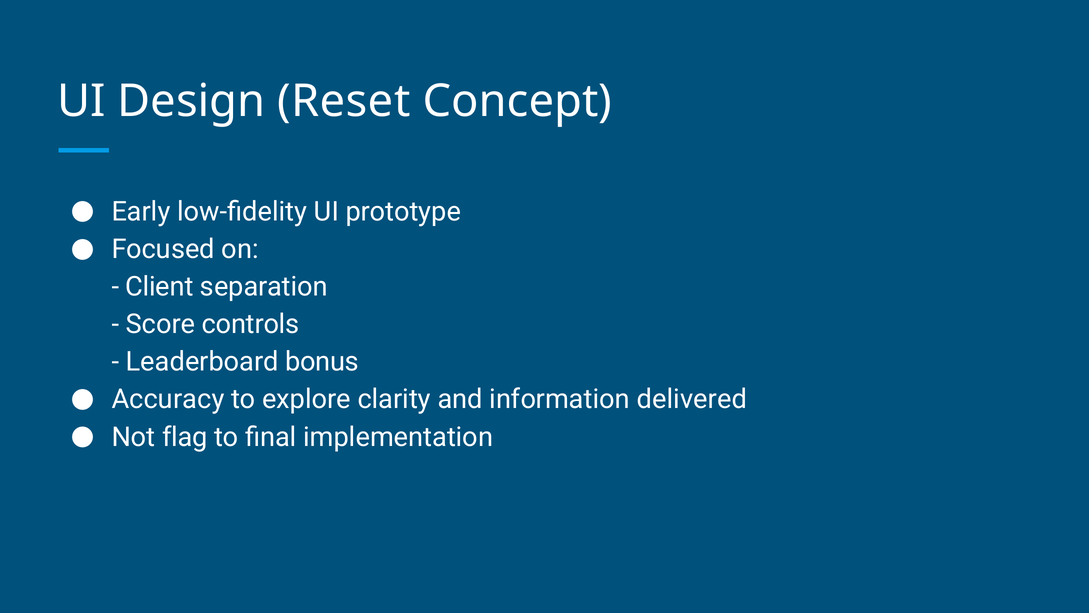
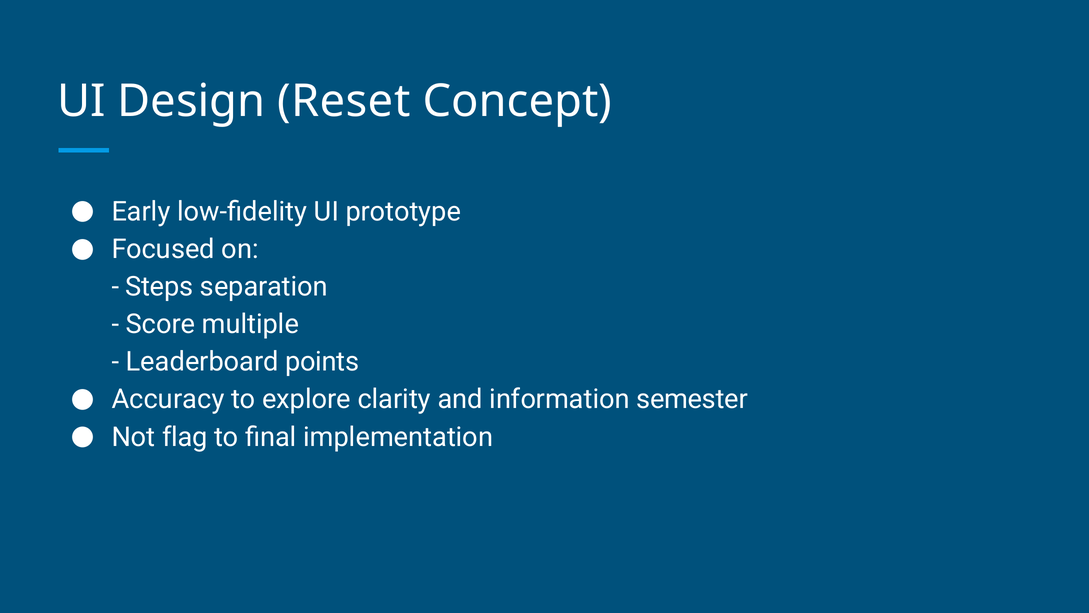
Client: Client -> Steps (159, 287)
controls: controls -> multiple (250, 324)
bonus: bonus -> points (322, 362)
delivered: delivered -> semester (692, 399)
